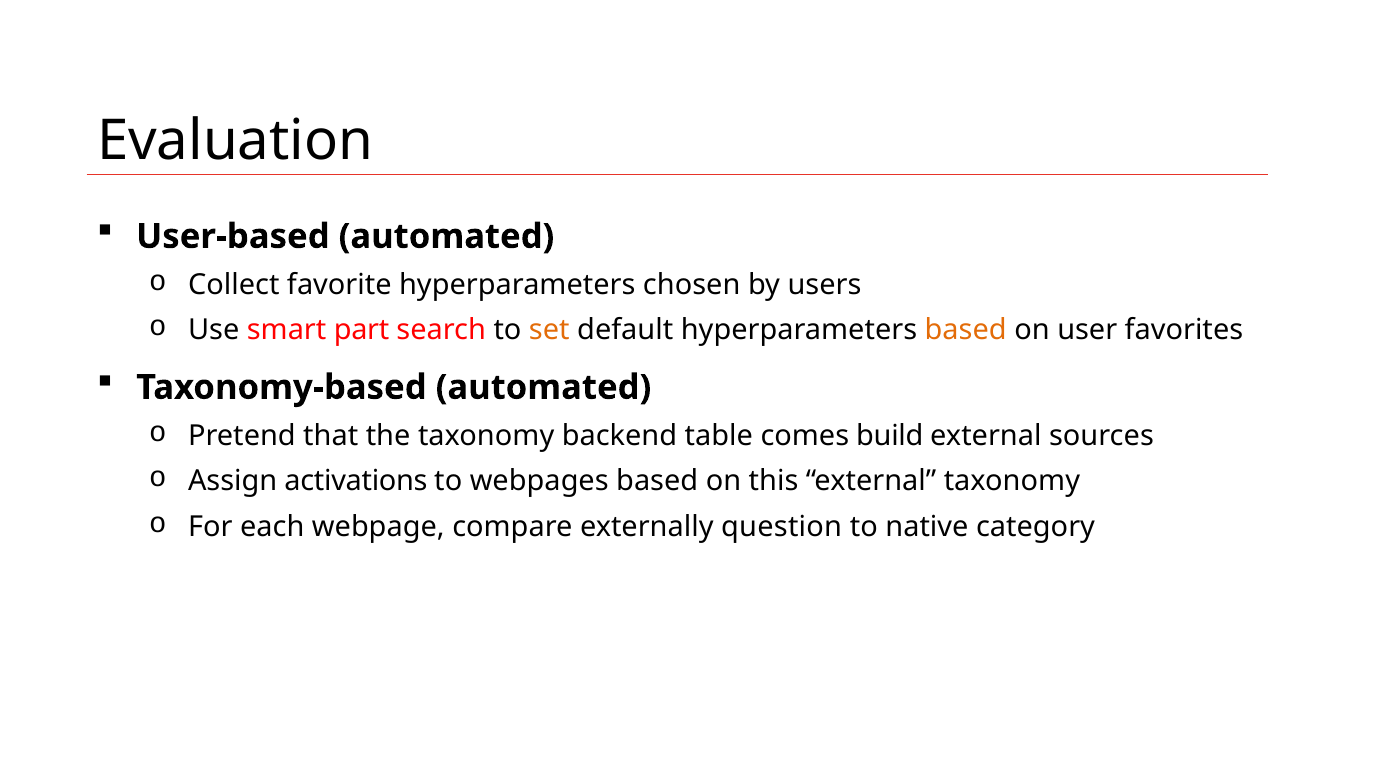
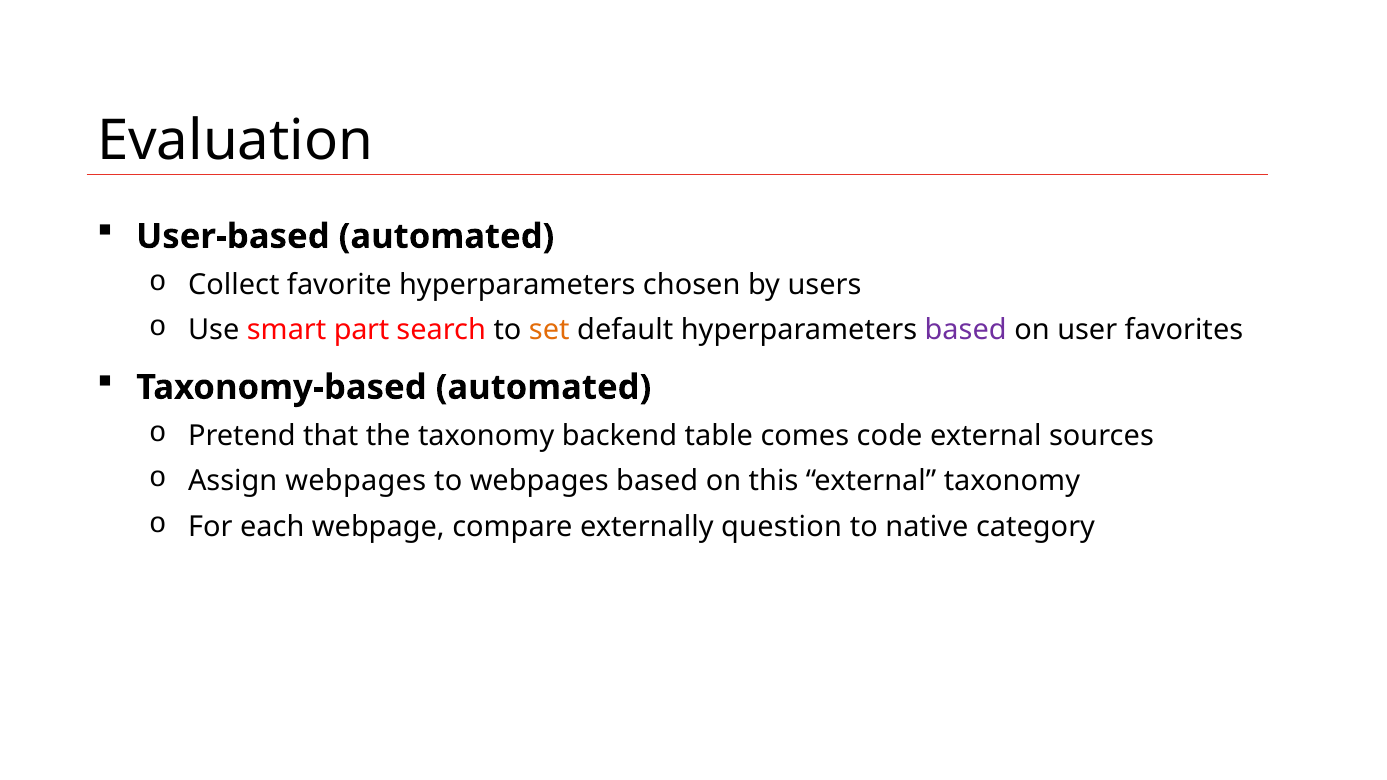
based colour: orange -> purple (966, 330)
build: build -> code (890, 436)
Assign activations: activations -> webpages (356, 481)
